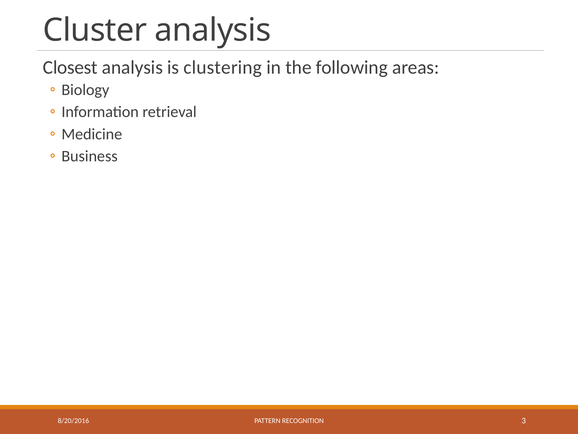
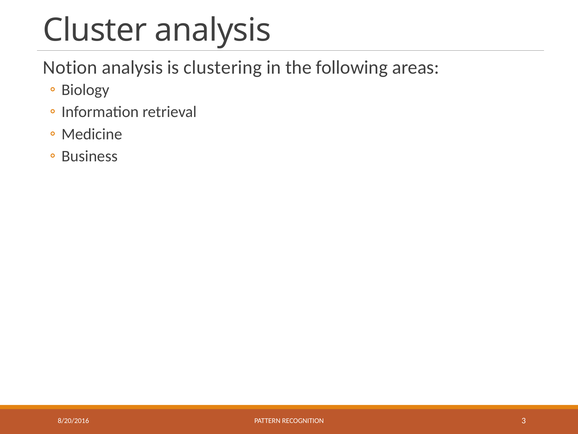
Closest: Closest -> Notion (70, 67)
